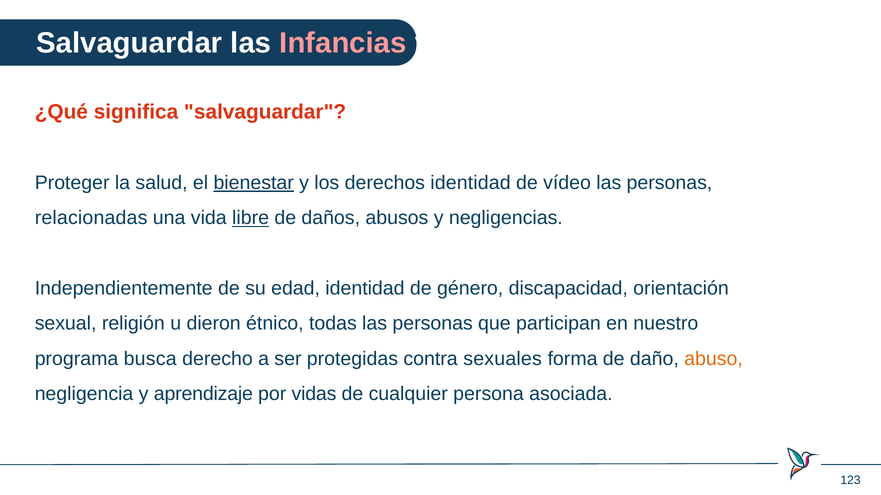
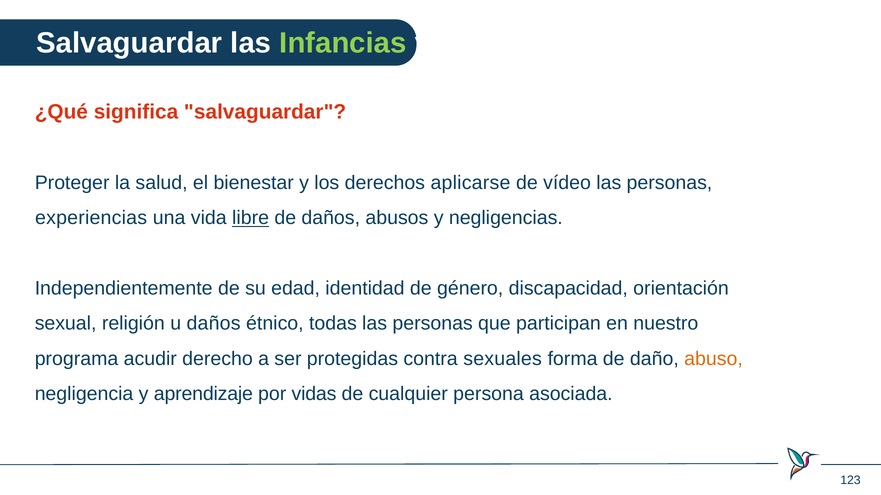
Infancias colour: pink -> light green (343, 43)
bienestar underline: present -> none (254, 183)
derechos identidad: identidad -> aplicarse (470, 183)
relacionadas: relacionadas -> experiencias (91, 218)
u dieron: dieron -> daños (214, 324)
busca: busca -> acudir (150, 359)
